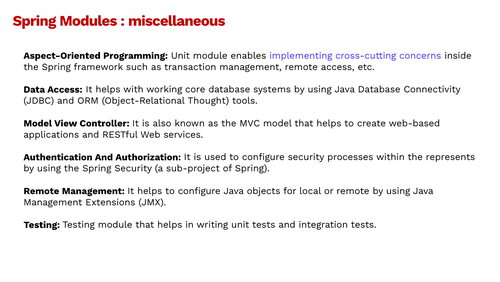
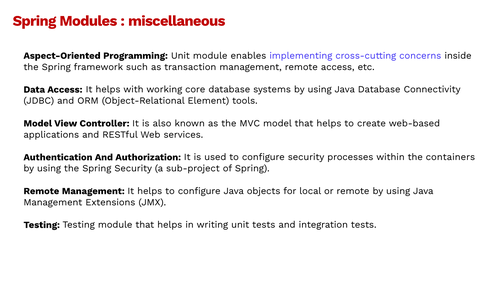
Thought: Thought -> Element (208, 101)
represents: represents -> containers (450, 157)
